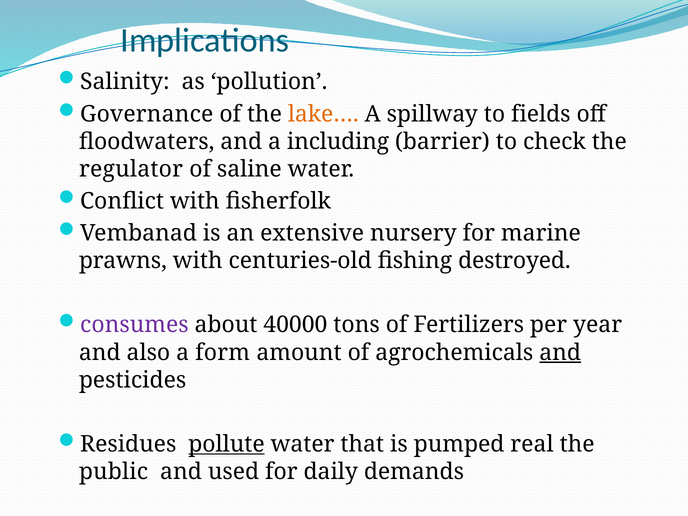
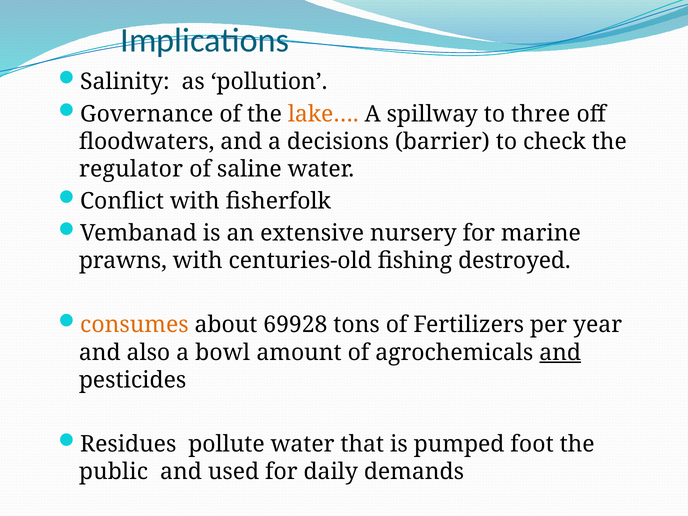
fields: fields -> three (541, 114)
including: including -> decisions (338, 141)
consumes colour: purple -> orange (134, 325)
40000: 40000 -> 69928 (295, 325)
form: form -> bowl (223, 352)
pollute underline: present -> none (226, 444)
real: real -> foot (532, 444)
